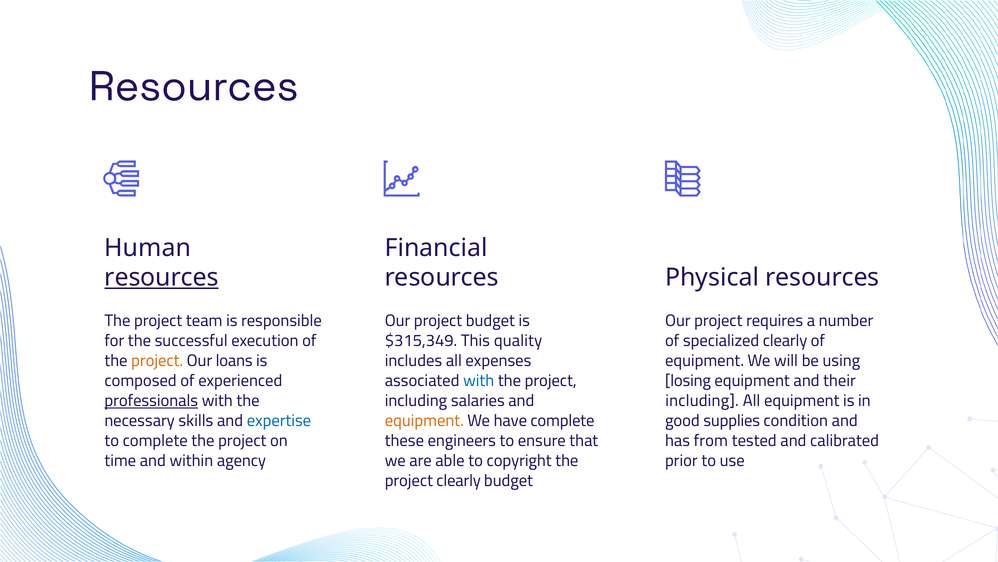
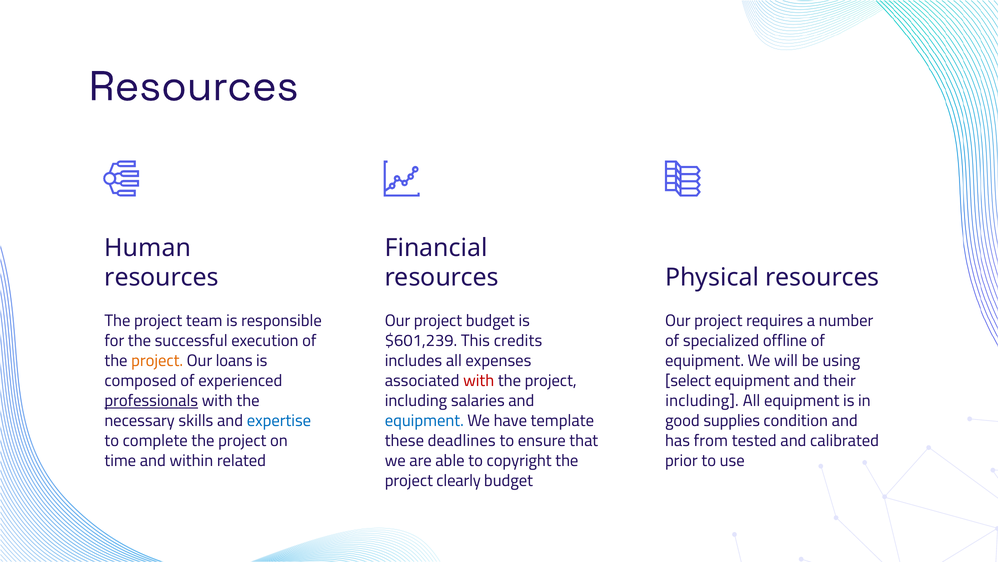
resources underline: present -> none (161, 277)
$315,349: $315,349 -> $601,239 (421, 340)
quality: quality -> credits (518, 340)
specialized clearly: clearly -> offline (785, 340)
with colour: blue -> red (479, 380)
losing: losing -> select (688, 380)
equipment colour: orange -> blue (424, 420)
have complete: complete -> template (562, 420)
engineers: engineers -> deadlines (462, 440)
agency: agency -> related (241, 460)
